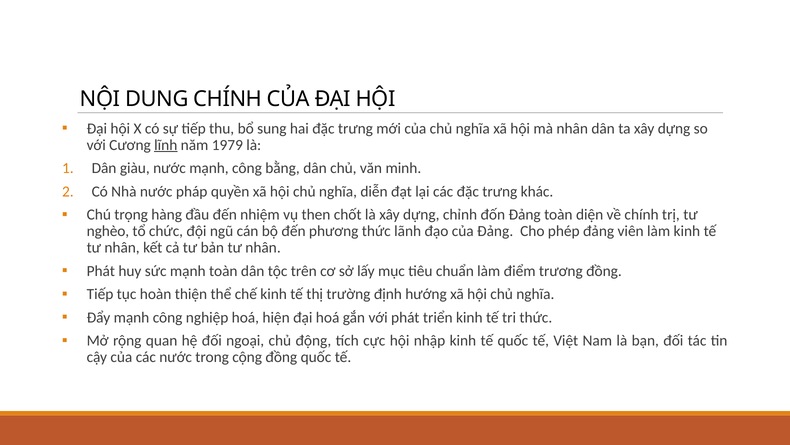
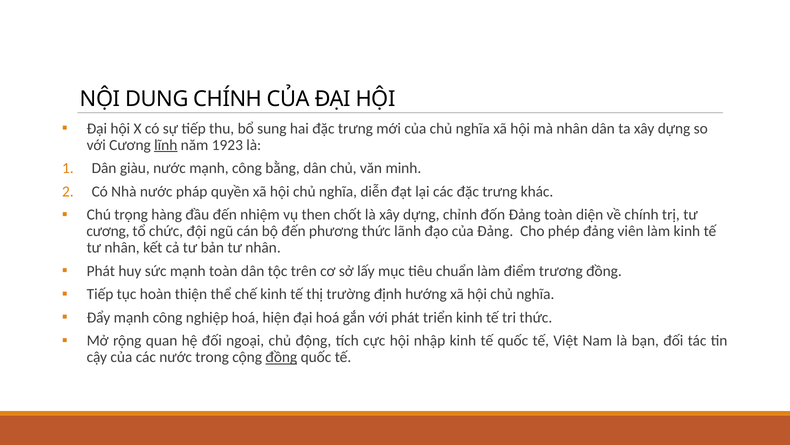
1979: 1979 -> 1923 (227, 145)
nghèo: nghèo -> cương (108, 231)
đồng underline: none -> present (281, 357)
